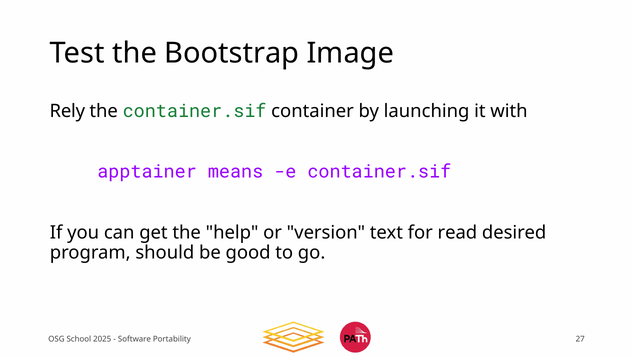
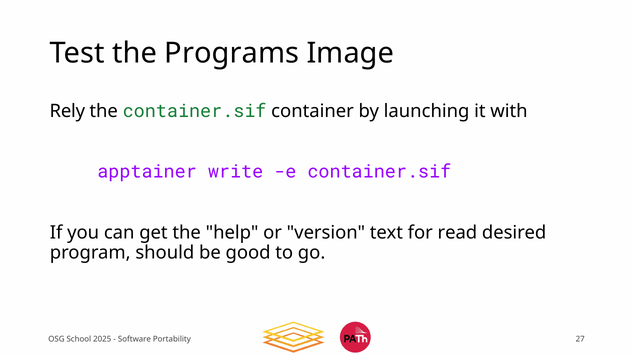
Bootstrap: Bootstrap -> Programs (232, 53)
means: means -> write (236, 172)
